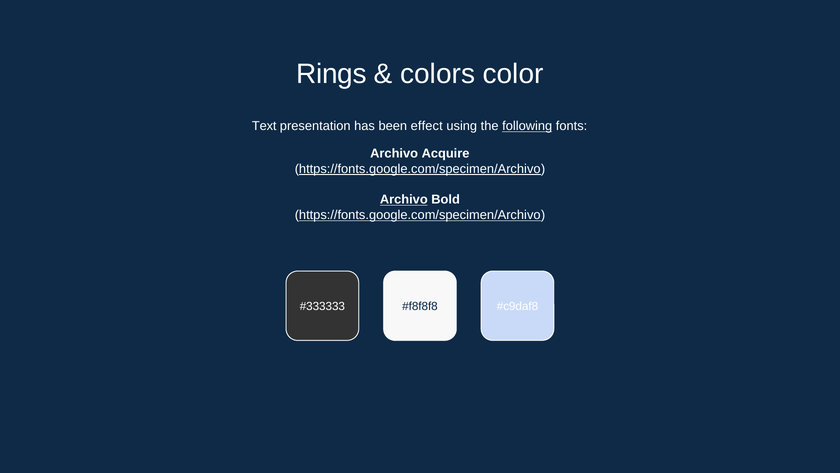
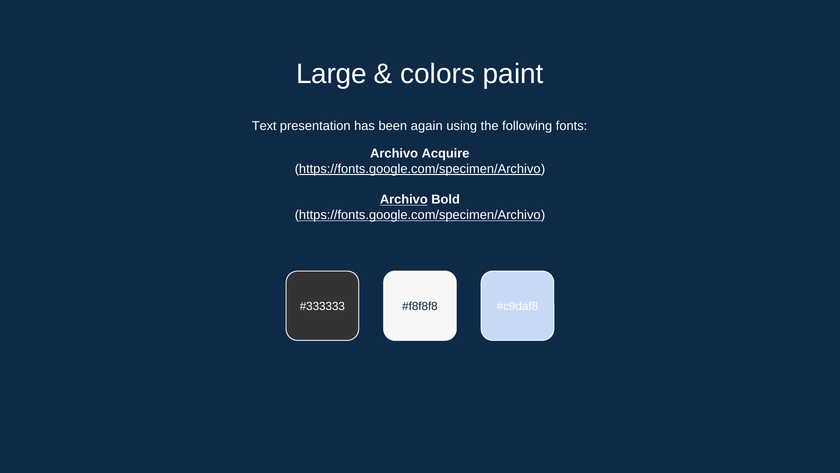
Rings: Rings -> Large (331, 74)
color: color -> paint (513, 74)
effect: effect -> again (427, 126)
following underline: present -> none (527, 126)
